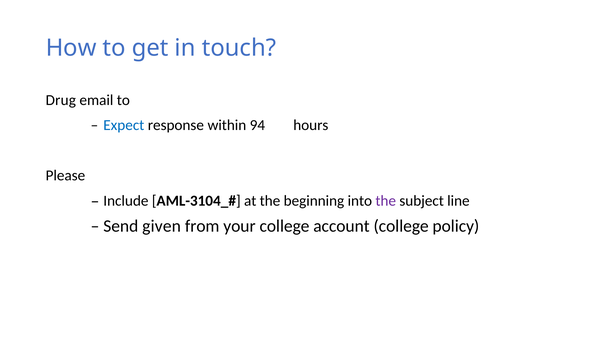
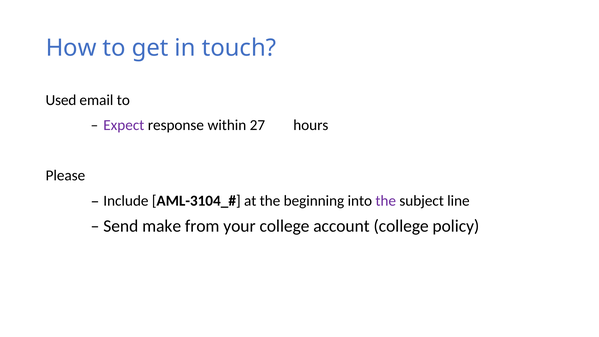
Drug: Drug -> Used (61, 100)
Expect colour: blue -> purple (124, 125)
94: 94 -> 27 (257, 125)
given: given -> make (162, 226)
